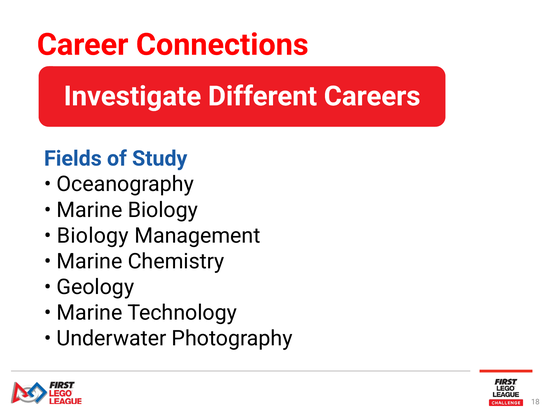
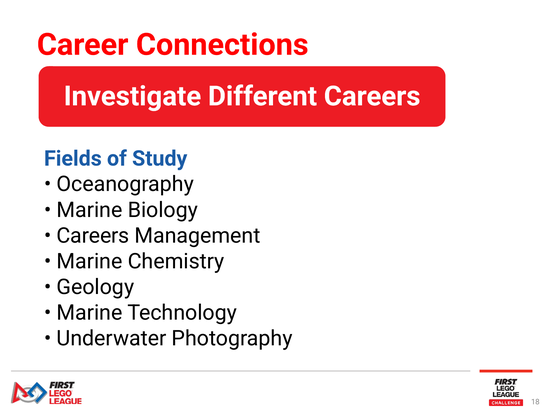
Biology: Biology -> Careers (93, 236)
